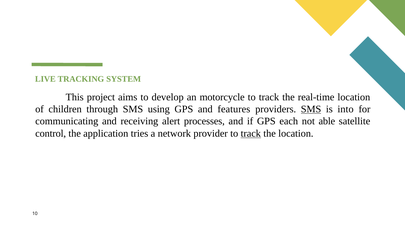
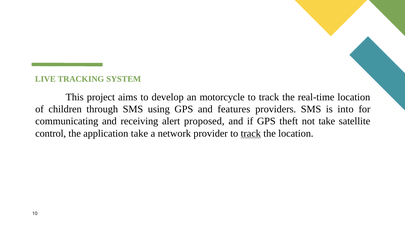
SMS underline: present -> none (311, 109)
processes: processes -> proposed (204, 121)
each: each -> theft (289, 121)
not able: able -> take (327, 121)
application tries: tries -> take (139, 133)
